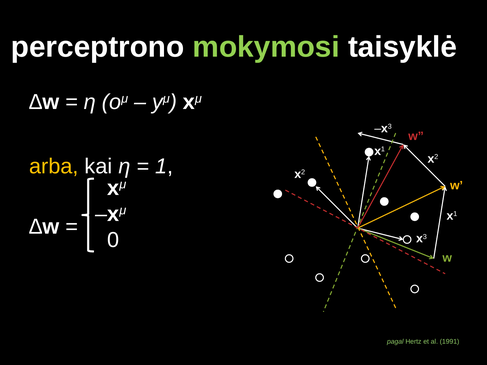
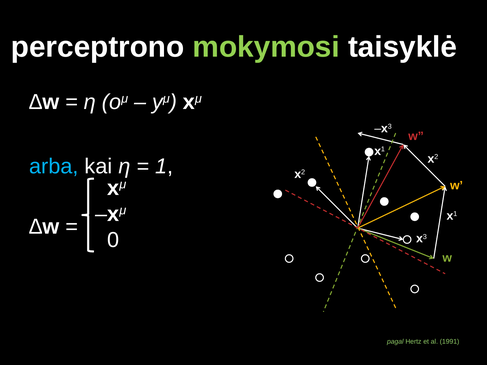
arba colour: yellow -> light blue (54, 166)
